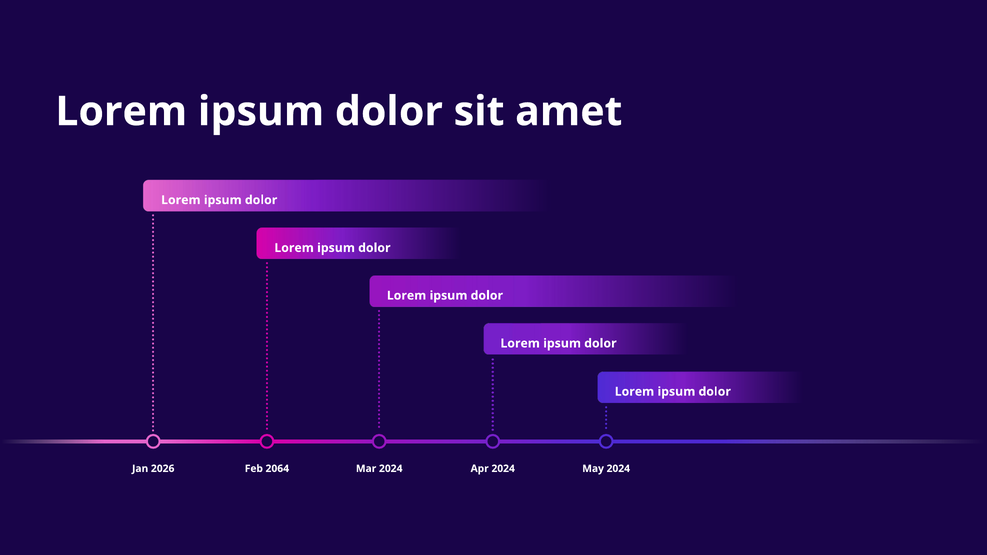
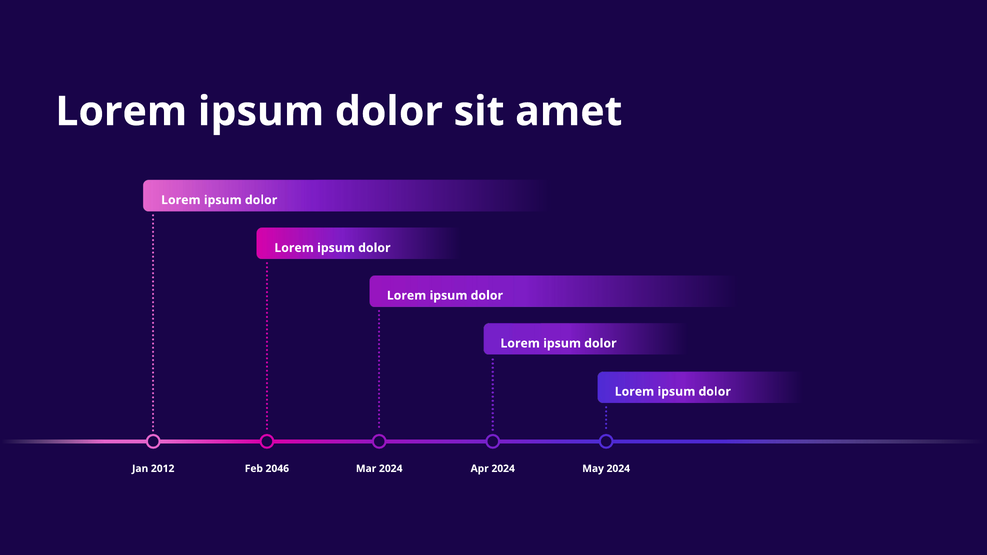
2026: 2026 -> 2012 (163, 469)
2064: 2064 -> 2046 (277, 469)
